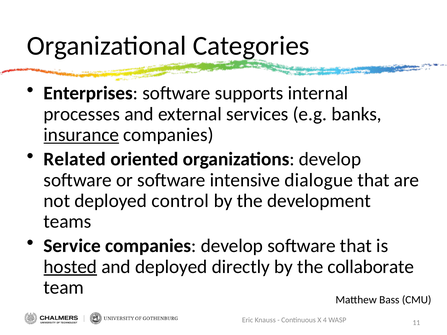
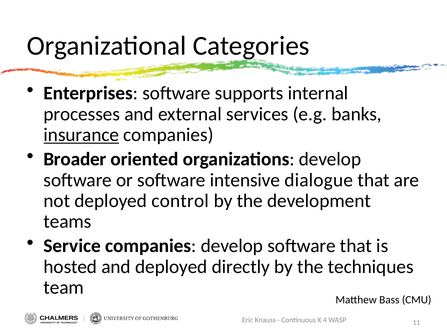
Related: Related -> Broader (75, 159)
hosted underline: present -> none (70, 267)
collaborate: collaborate -> techniques (371, 267)
